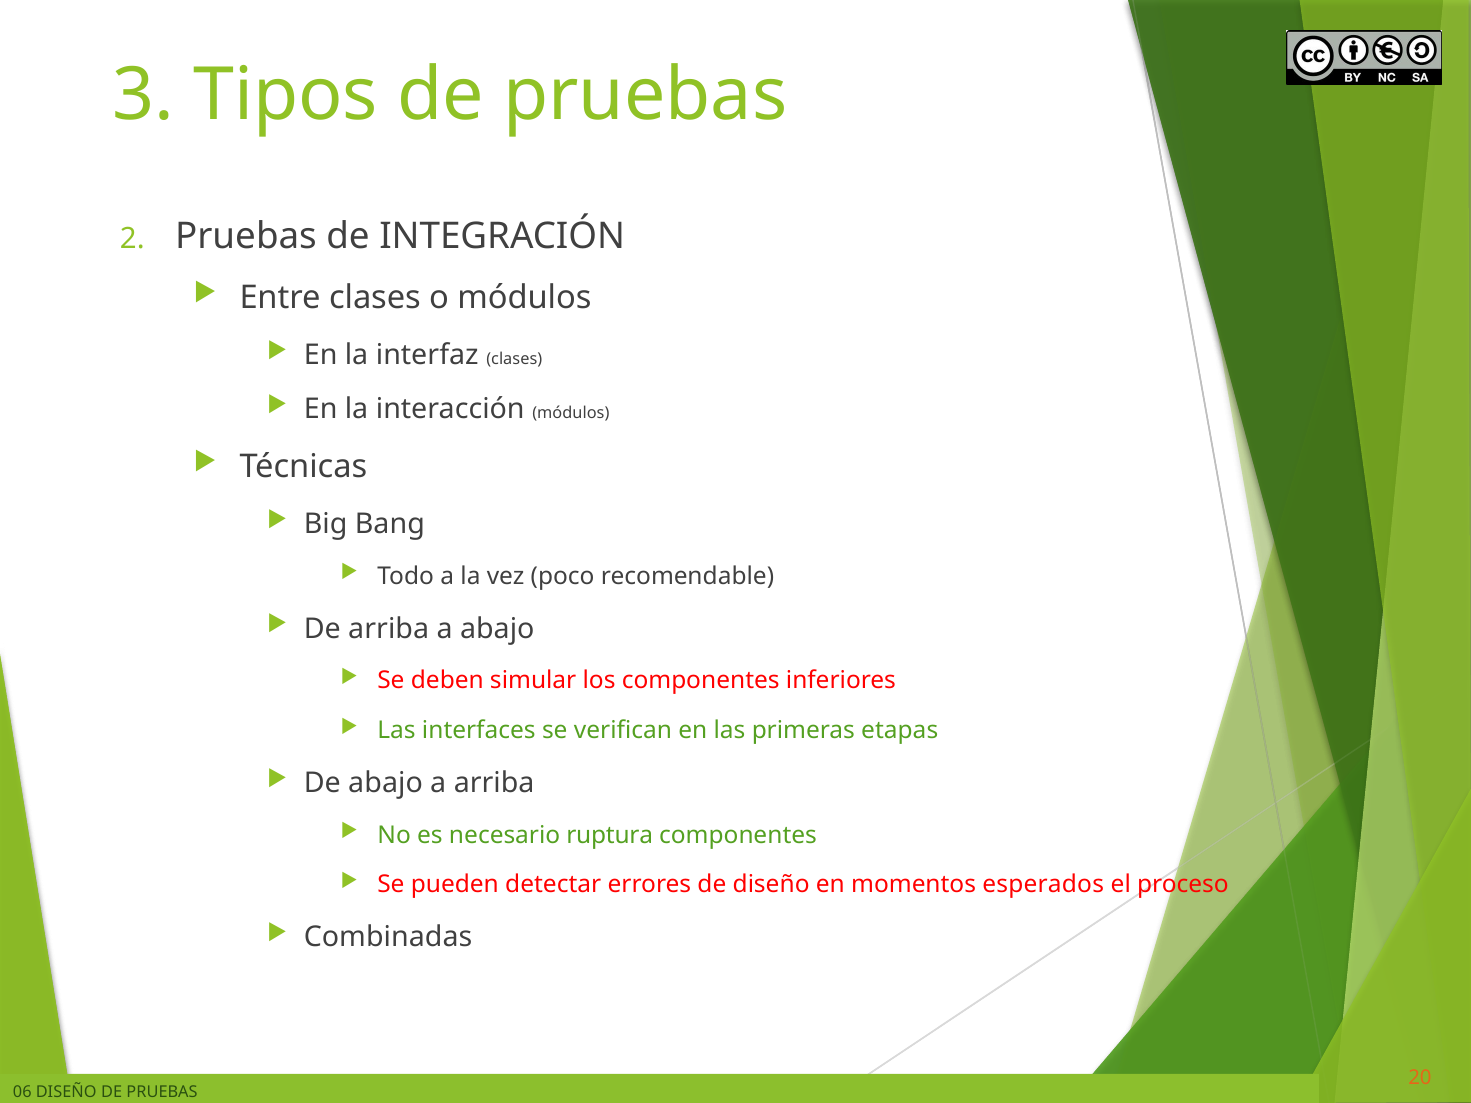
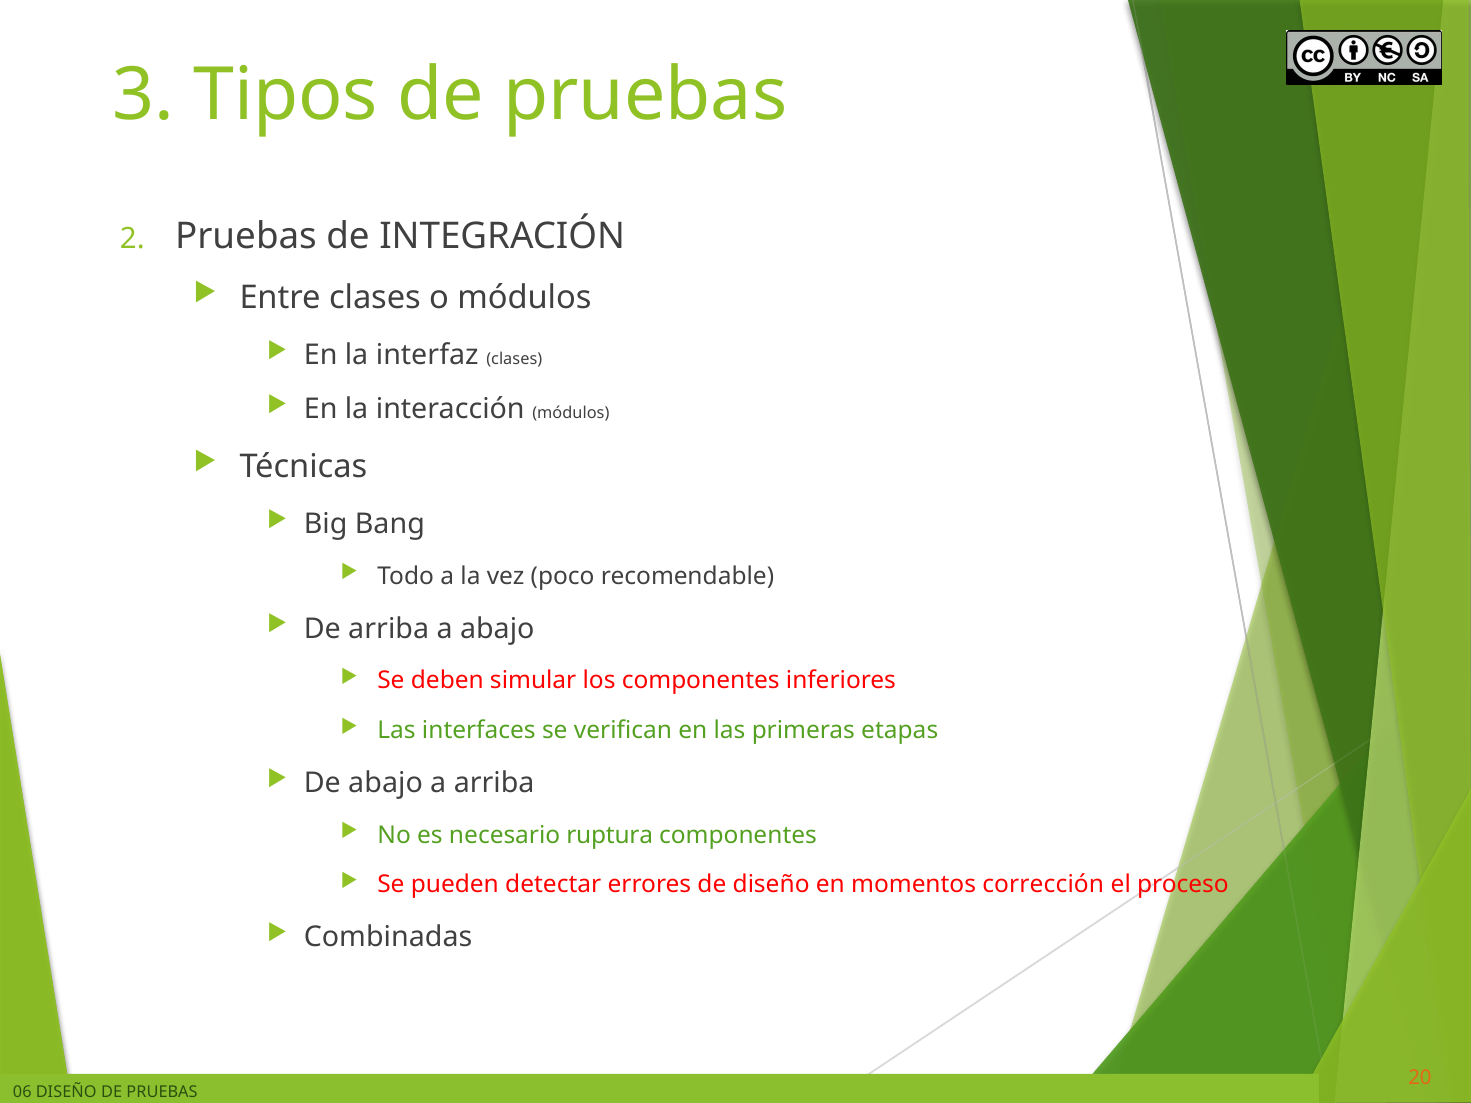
esperados: esperados -> corrección (1043, 885)
